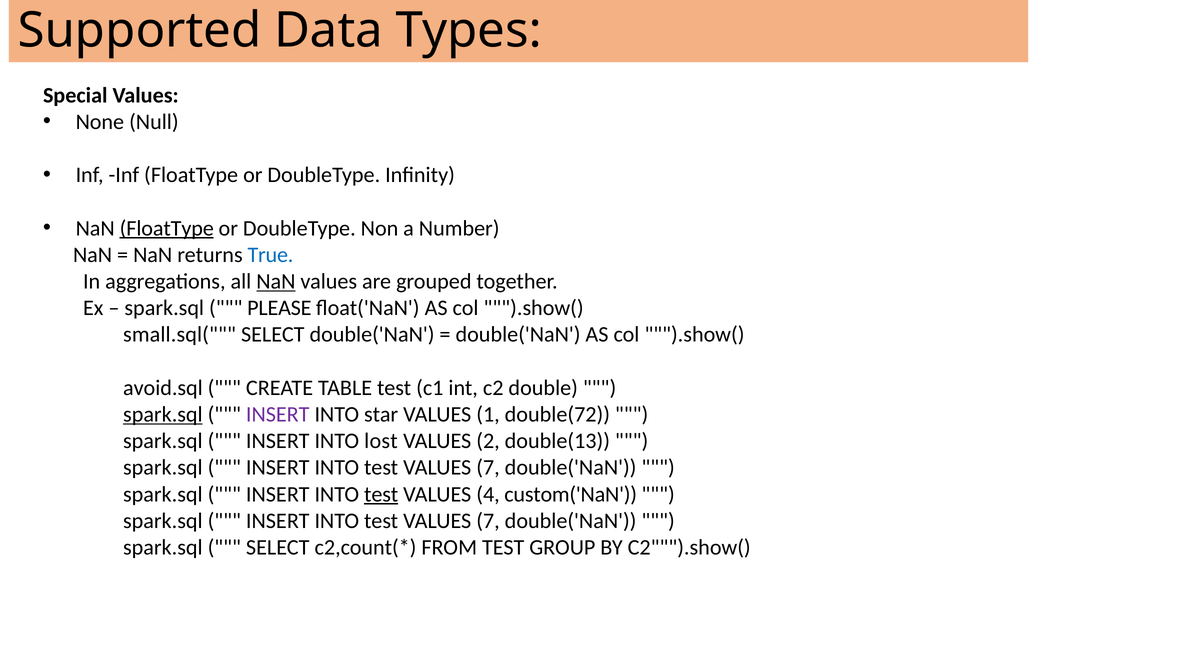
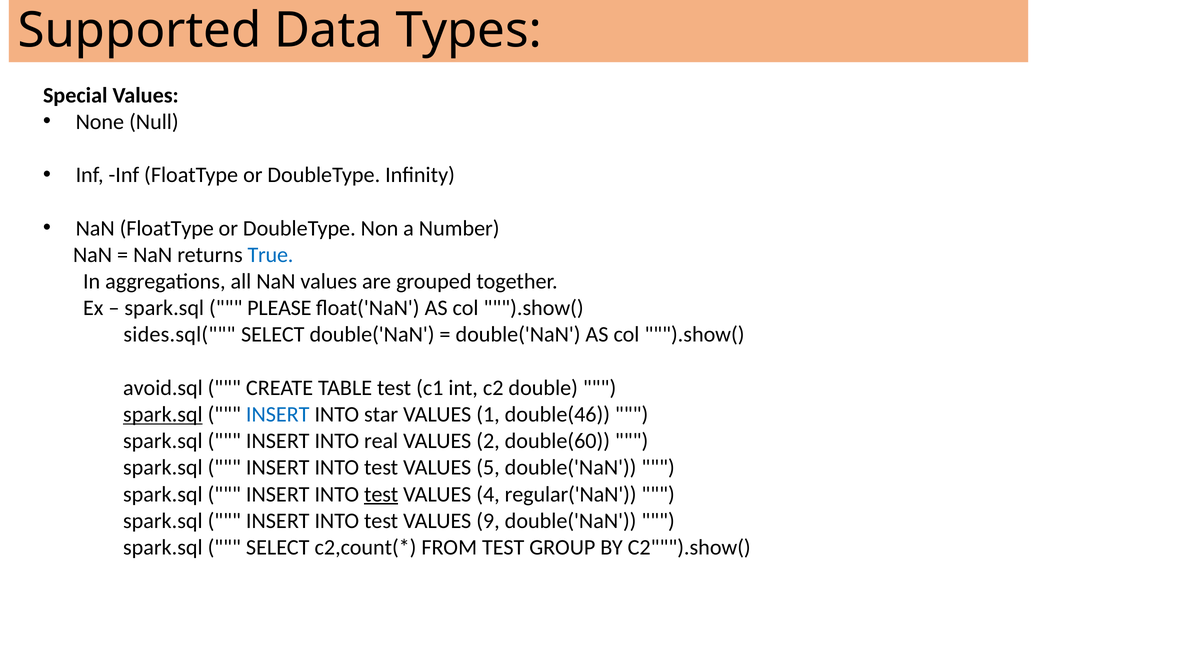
FloatType underline: present -> none (167, 228)
NaN underline: present -> none (276, 281)
small.sql(: small.sql( -> sides.sql( (179, 335)
INSERT colour: purple -> blue (278, 414)
double(72: double(72 -> double(46 (557, 414)
lost: lost -> real (381, 441)
double(13: double(13 -> double(60 (557, 441)
7: 7 -> 5 (488, 468)
custom('NaN: custom('NaN -> regular('NaN (571, 494)
7: 7 -> 9 (488, 521)
